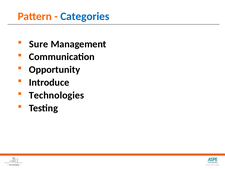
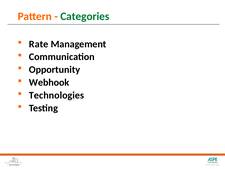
Categories colour: blue -> green (85, 16)
Sure: Sure -> Rate (39, 44)
Introduce: Introduce -> Webhook (49, 82)
